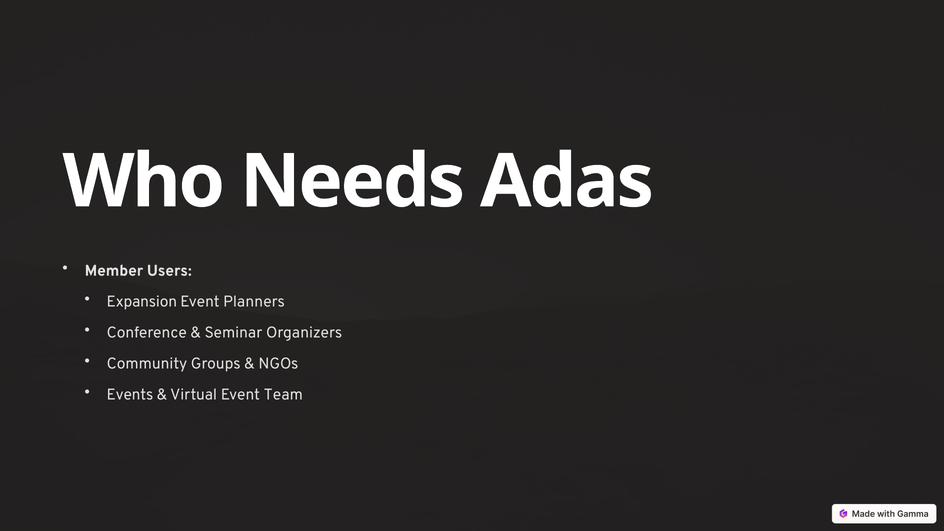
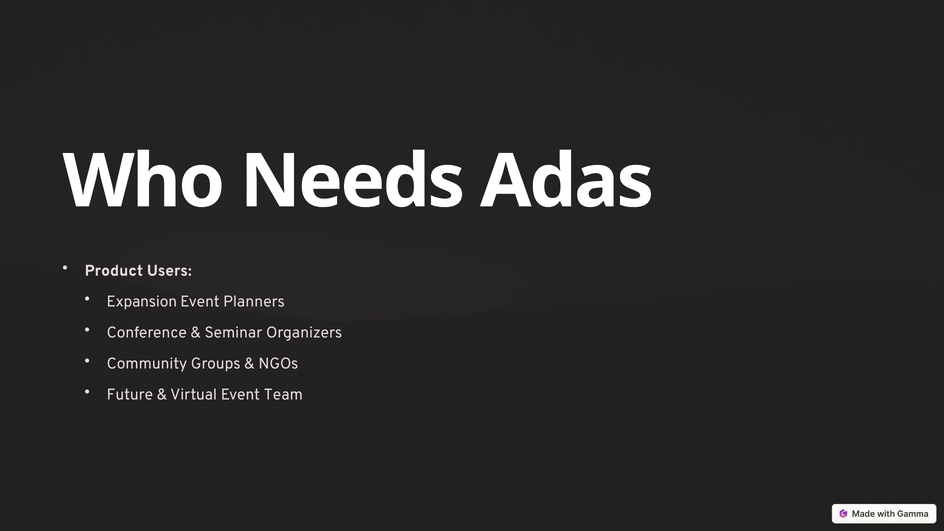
Member: Member -> Product (114, 271)
Events: Events -> Future (130, 395)
